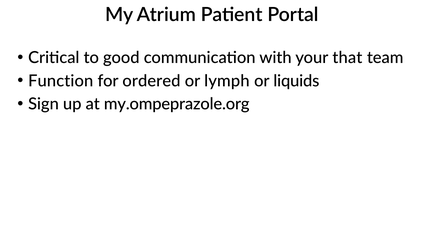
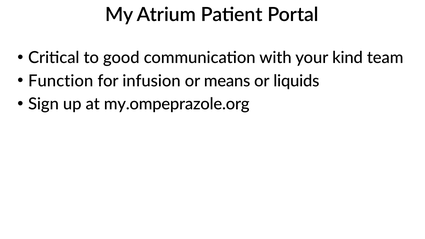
that: that -> kind (348, 58)
ordered: ordered -> infusion (151, 81)
lymph: lymph -> means (227, 81)
